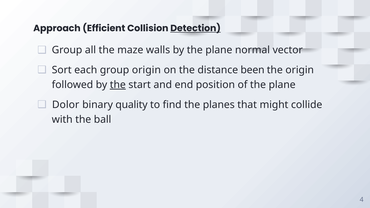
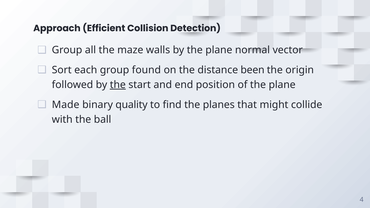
Detection underline: present -> none (196, 28)
group origin: origin -> found (146, 70)
Dolor: Dolor -> Made (66, 105)
